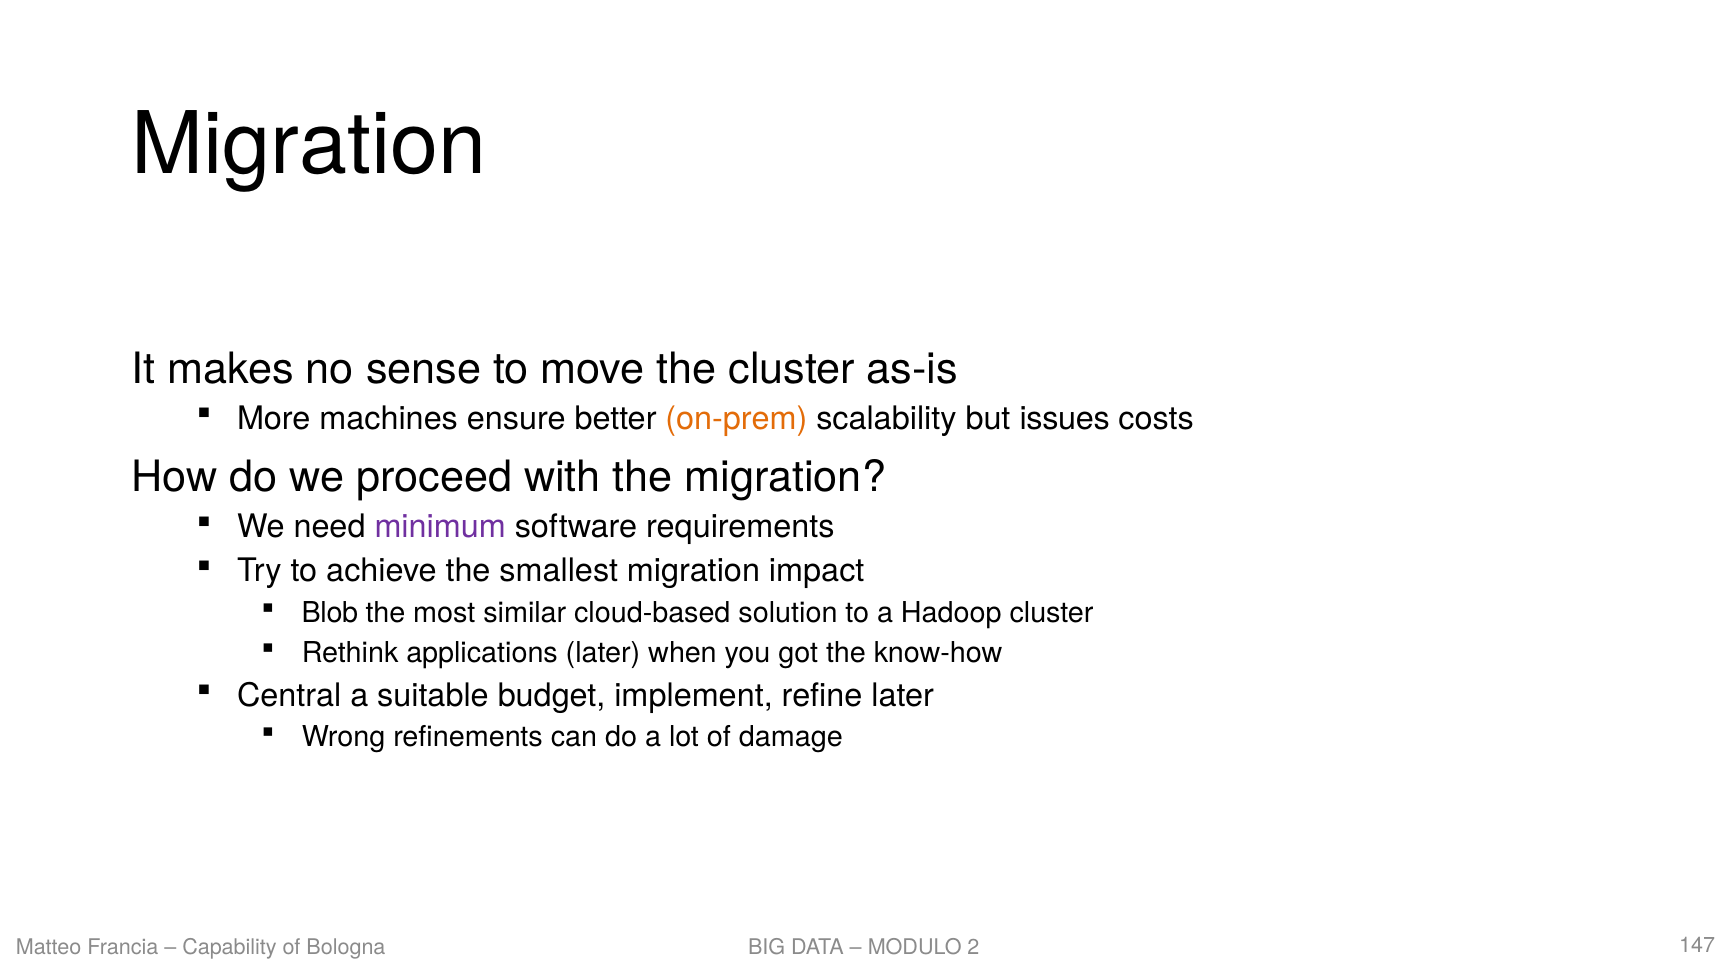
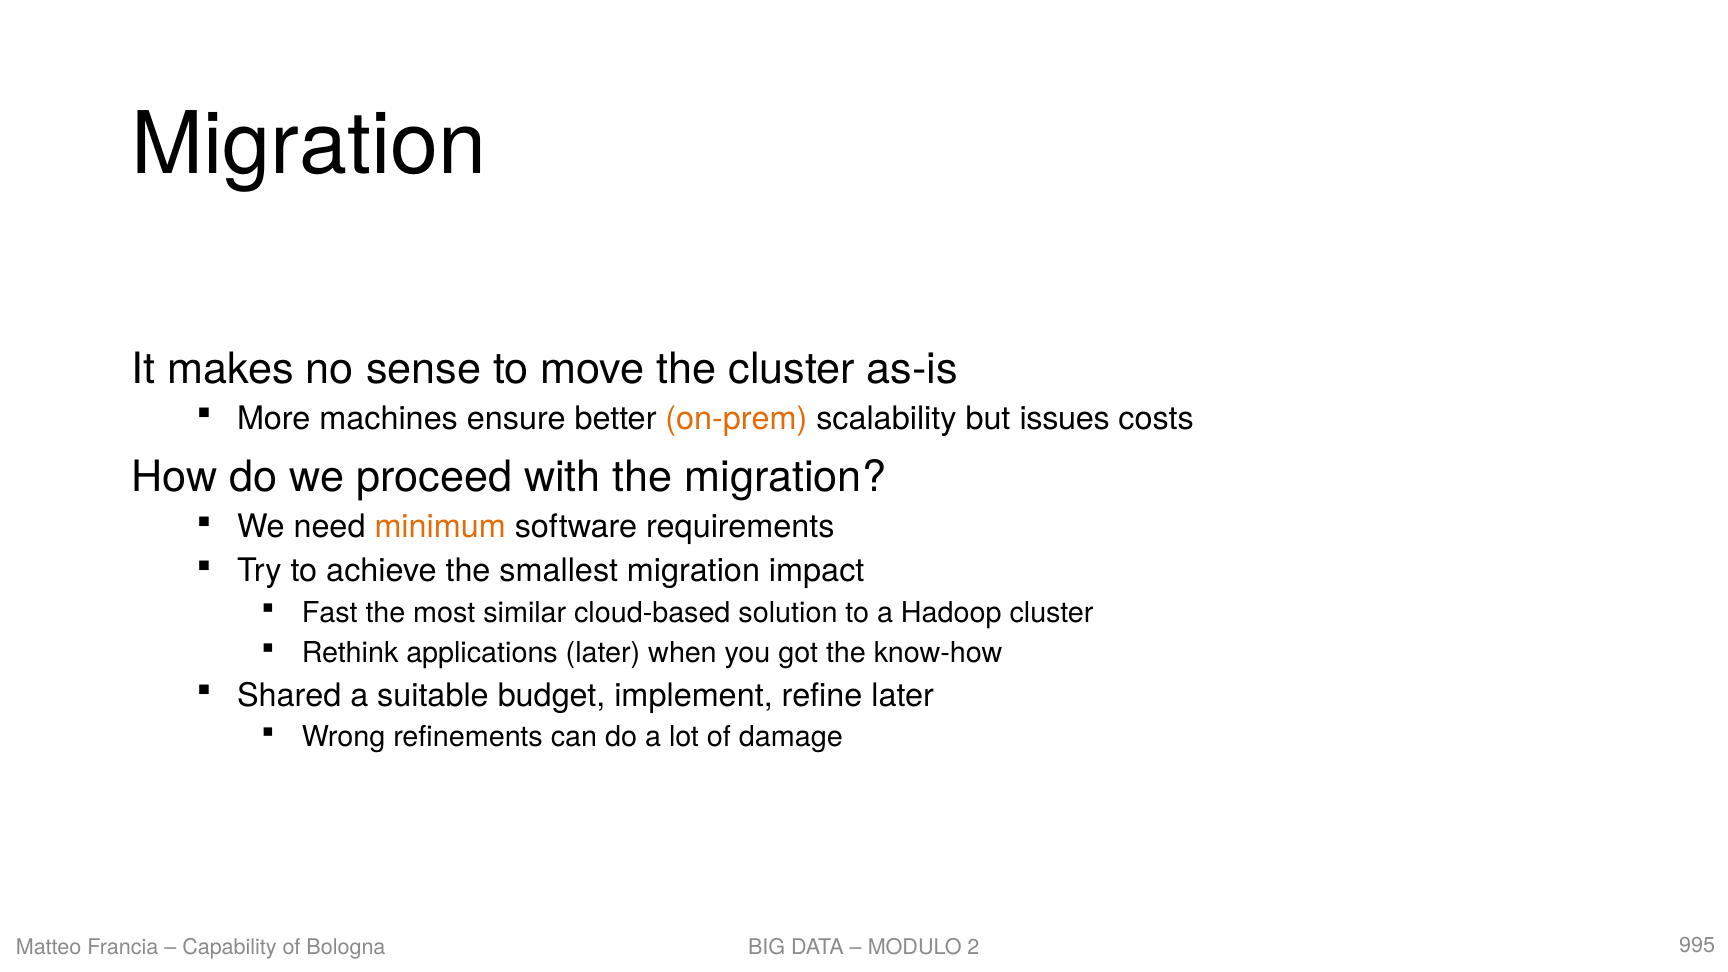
minimum colour: purple -> orange (440, 527)
Blob: Blob -> Fast (330, 613)
Central: Central -> Shared (289, 695)
147: 147 -> 995 (1697, 945)
